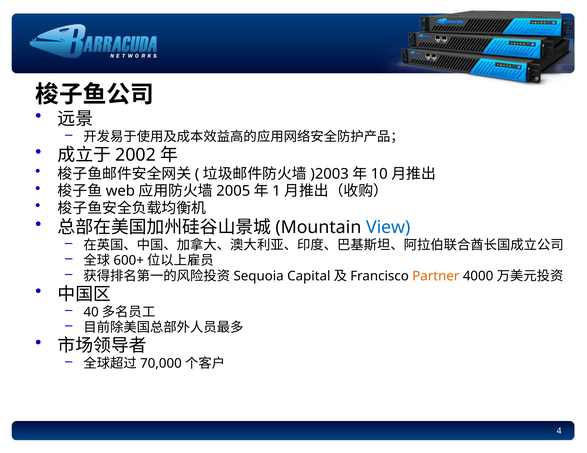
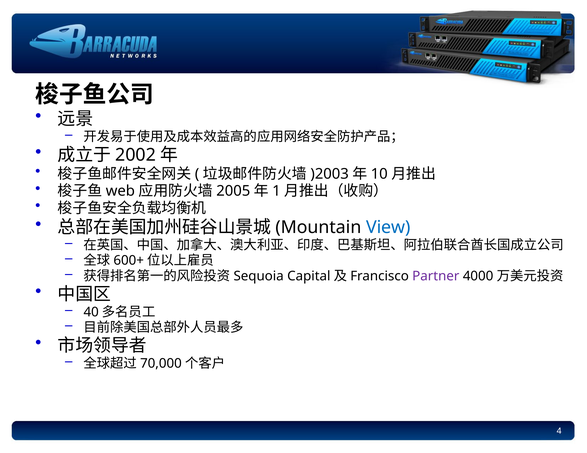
Partner colour: orange -> purple (436, 276)
